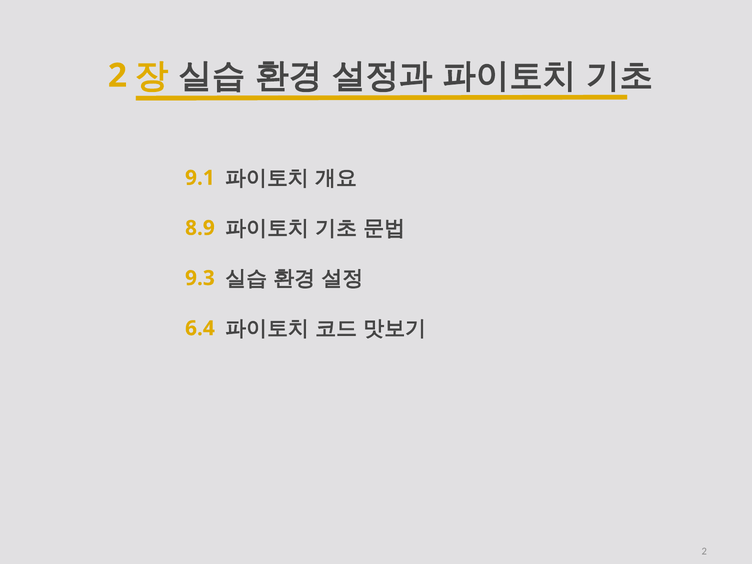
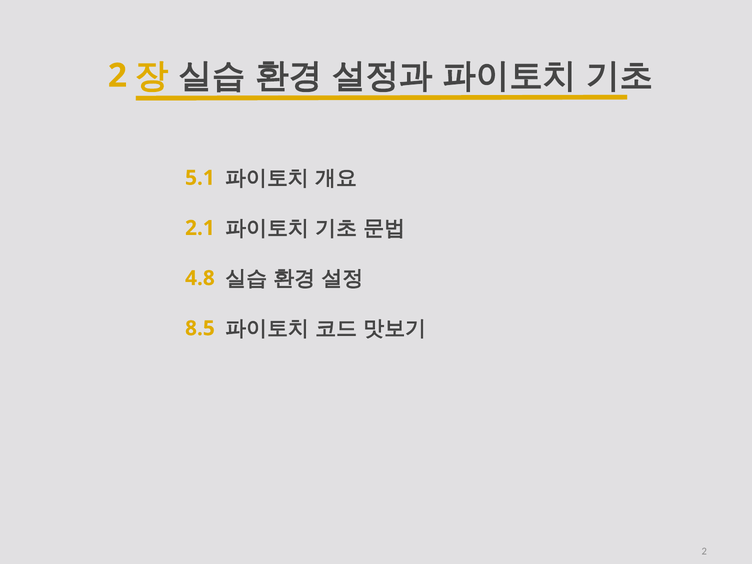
9.1: 9.1 -> 5.1 (200, 178)
8.9: 8.9 -> 2.1 (200, 228)
9.3: 9.3 -> 4.8 (200, 278)
6.4: 6.4 -> 8.5 (200, 328)
